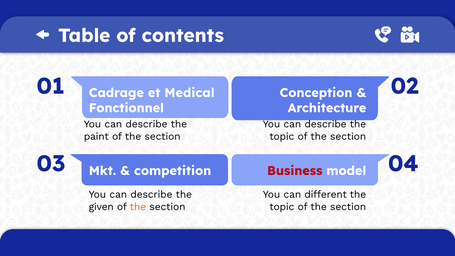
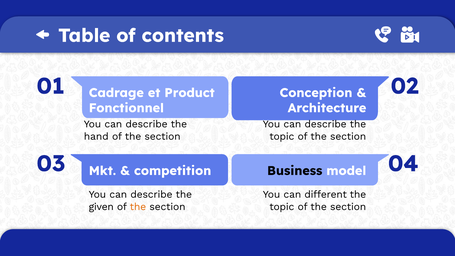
Medical: Medical -> Product (190, 93)
paint: paint -> hand (96, 136)
Business colour: red -> black (295, 171)
